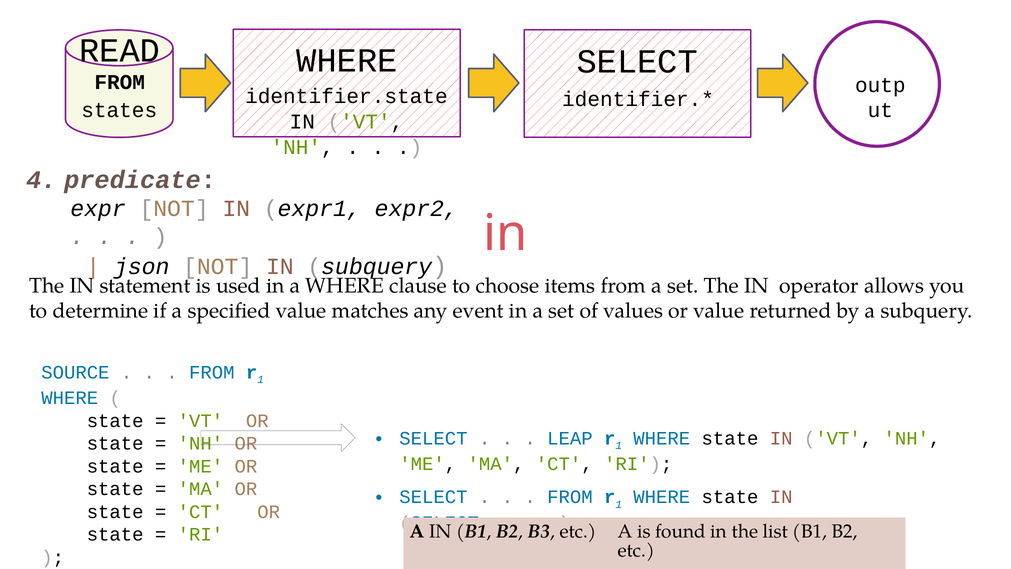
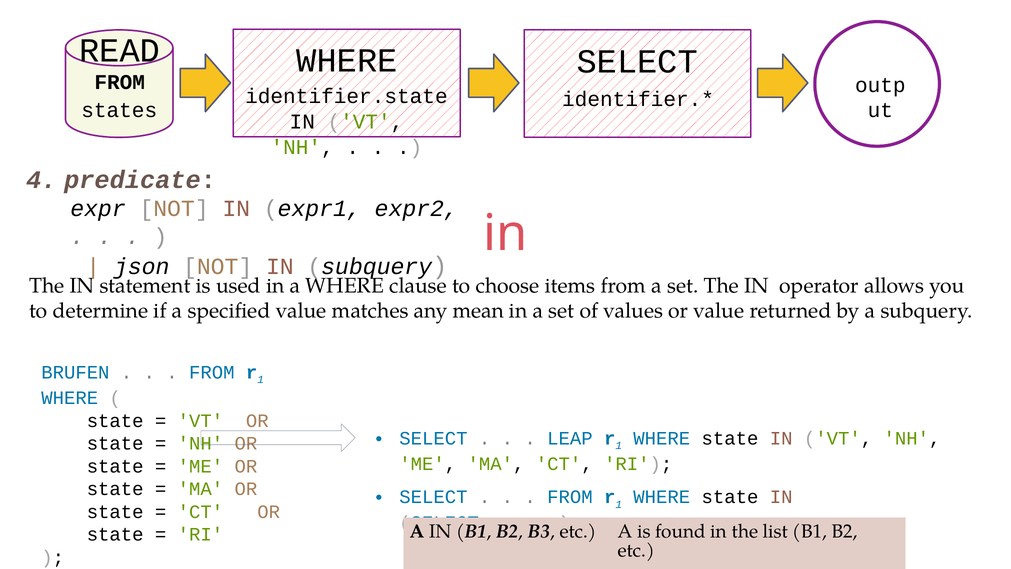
event: event -> mean (478, 311)
SOURCE: SOURCE -> BRUFEN (75, 372)
